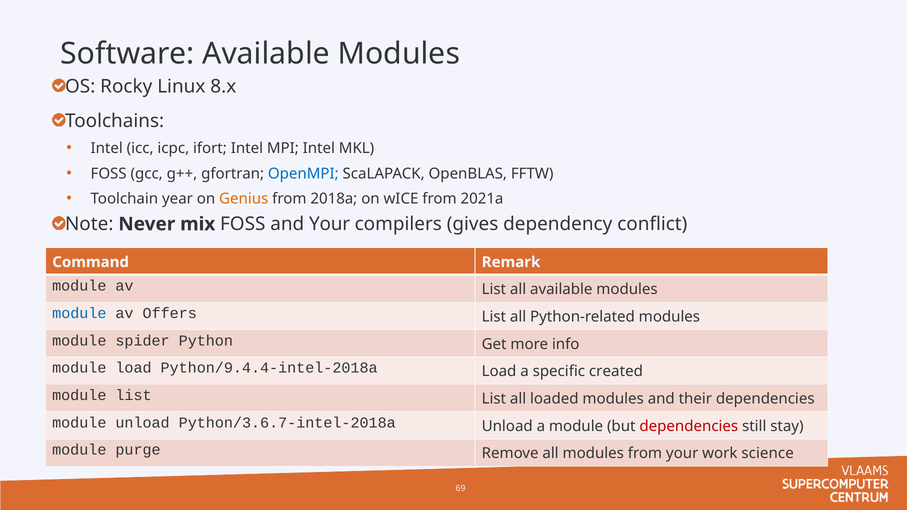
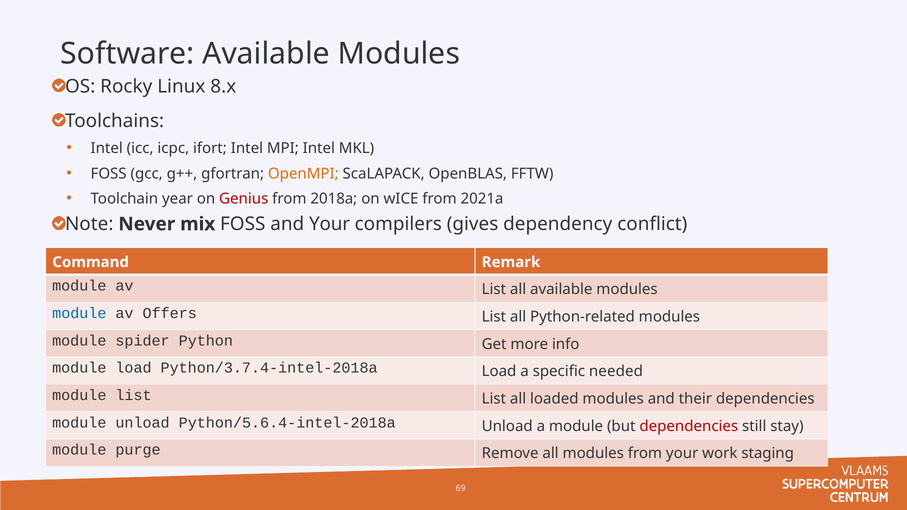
OpenMPI colour: blue -> orange (303, 174)
Genius colour: orange -> red (244, 199)
Python/9.4.4-intel-2018a: Python/9.4.4-intel-2018a -> Python/3.7.4-intel-2018a (269, 368)
created: created -> needed (616, 372)
Python/3.6.7-intel-2018a: Python/3.6.7-intel-2018a -> Python/5.6.4-intel-2018a (287, 423)
science: science -> staging (768, 454)
